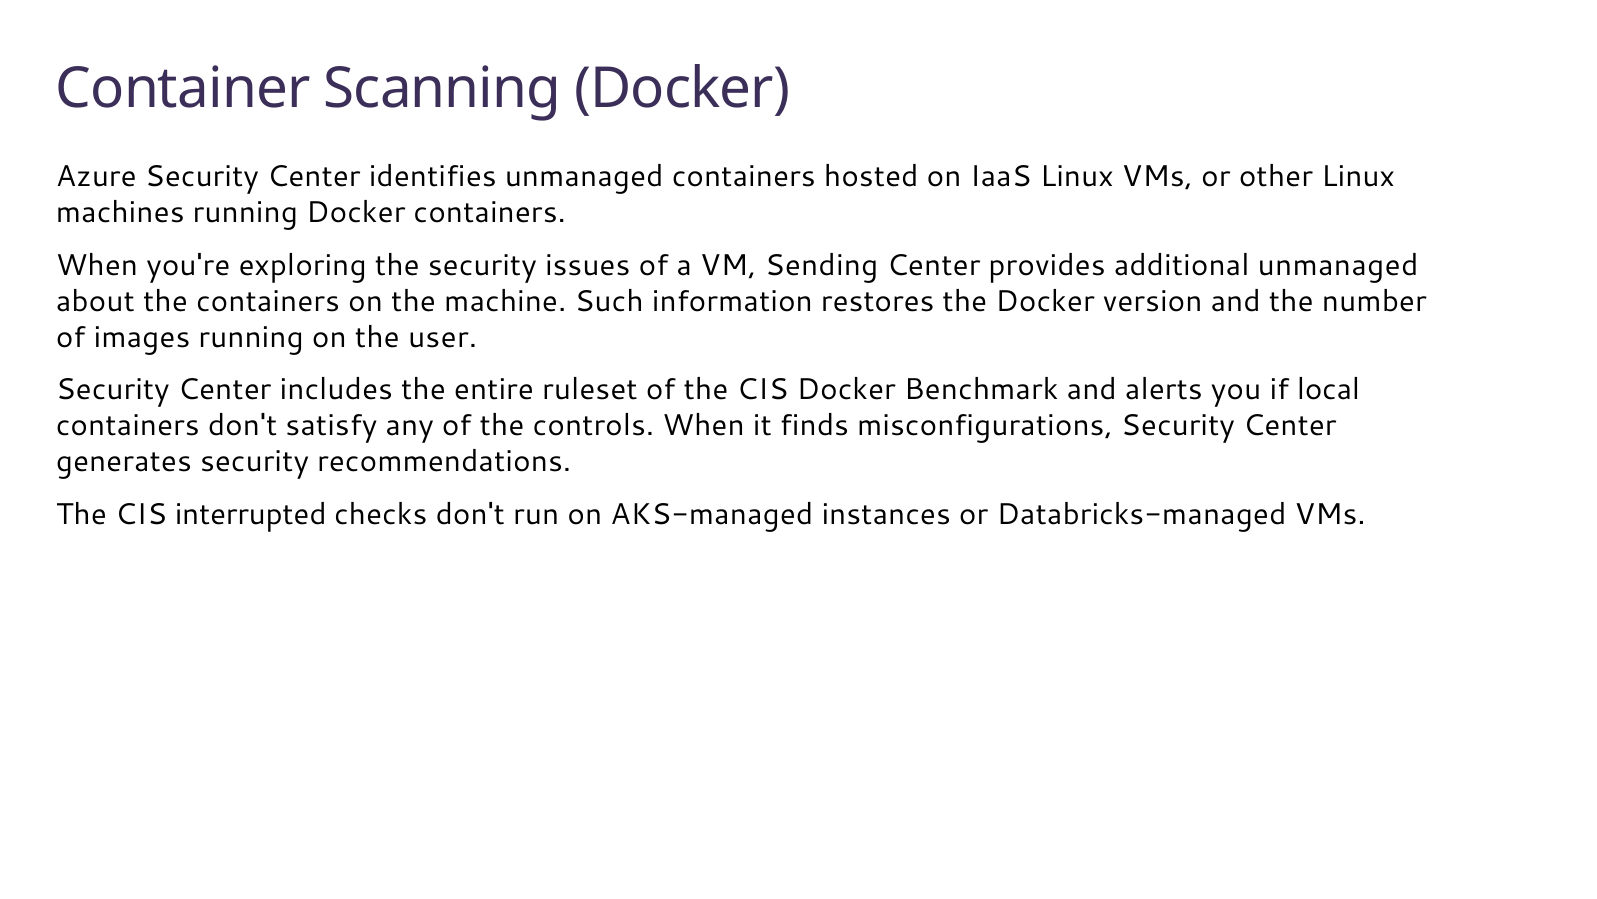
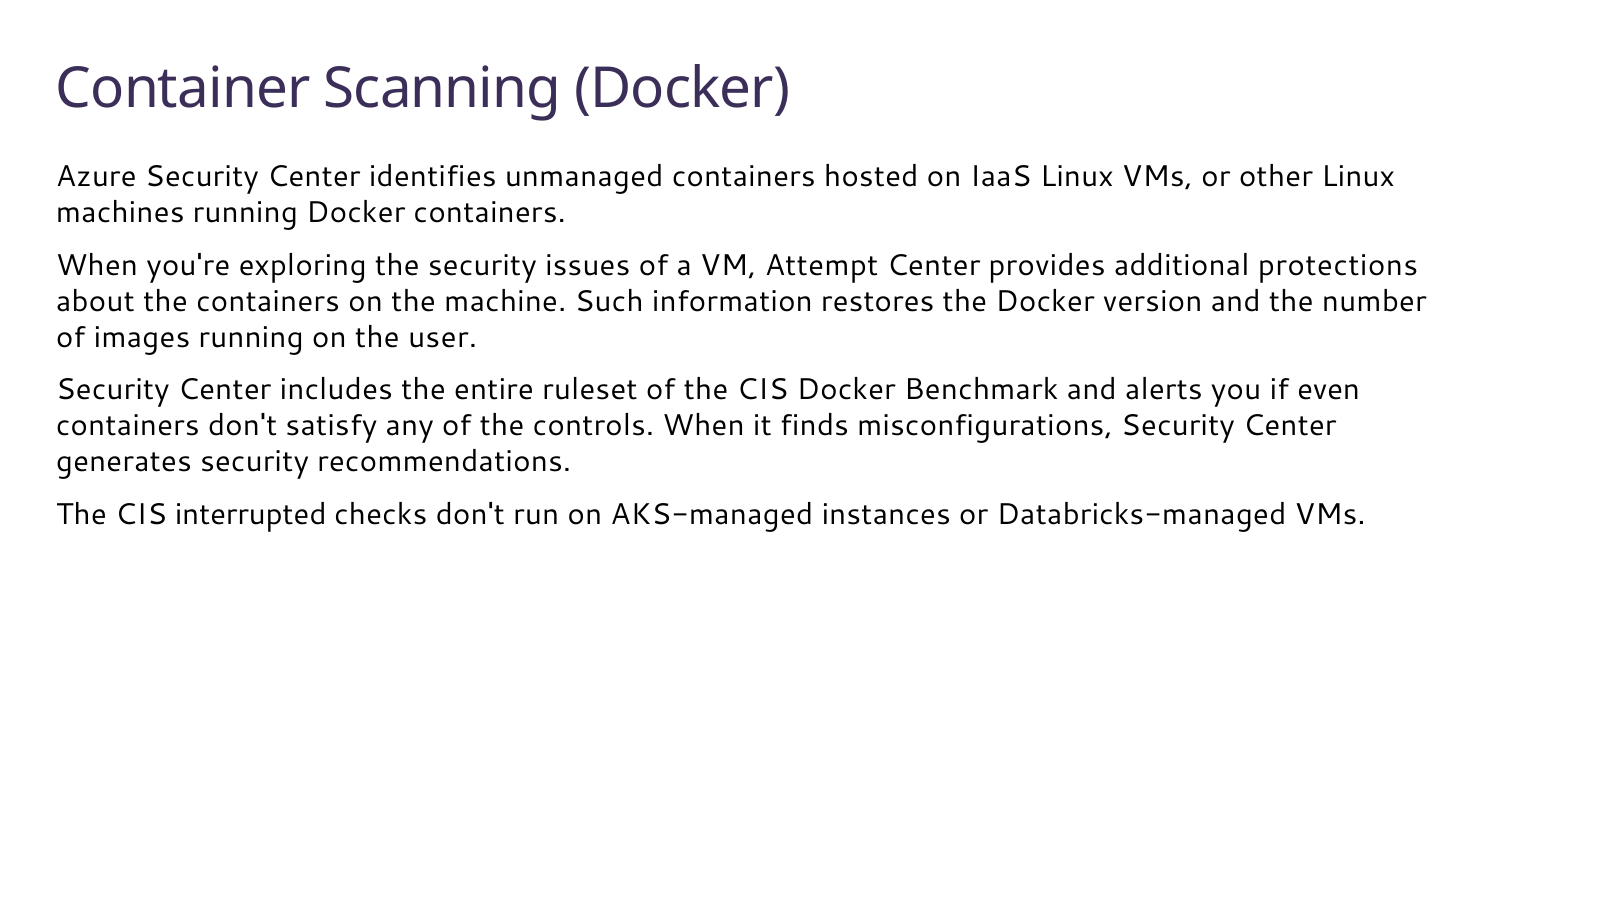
Sending: Sending -> Attempt (822, 265)
additional unmanaged: unmanaged -> protections (1338, 265)
local: local -> even (1329, 390)
